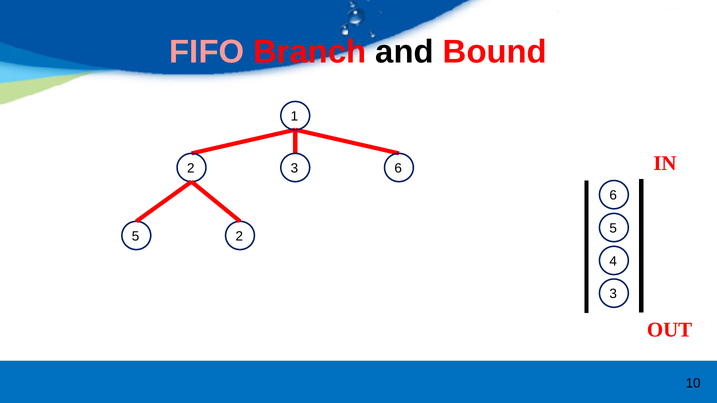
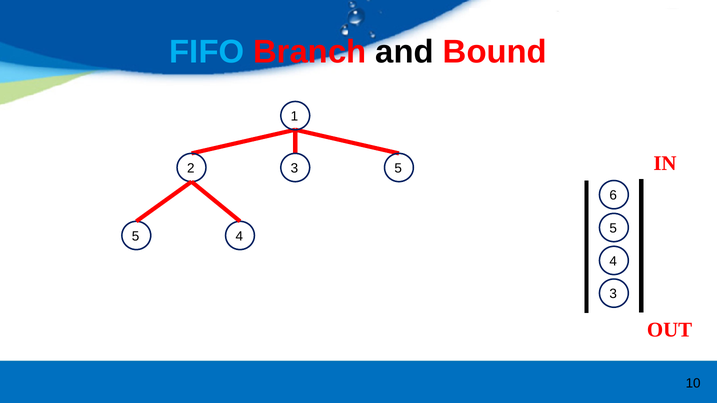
FIFO colour: pink -> light blue (207, 52)
3 6: 6 -> 5 (398, 168)
2: 2 -> 4 (239, 236)
